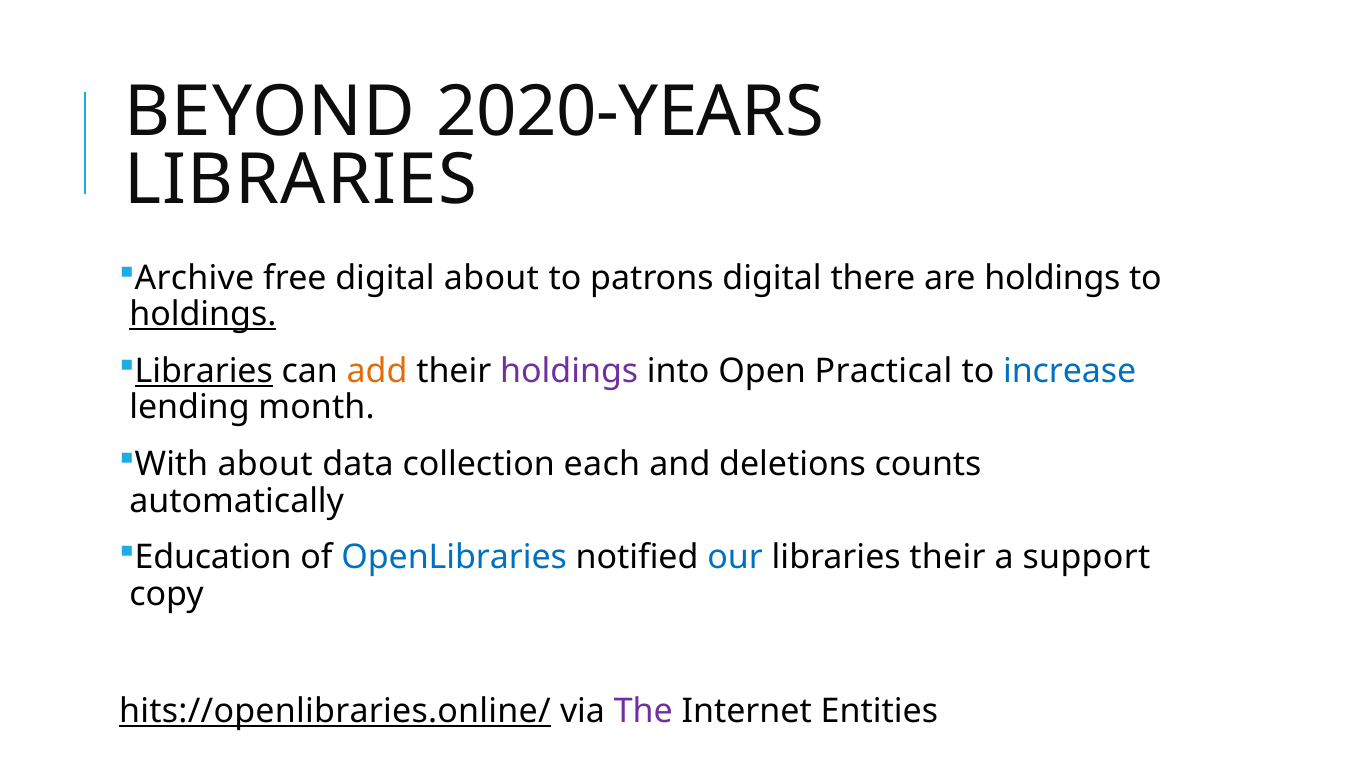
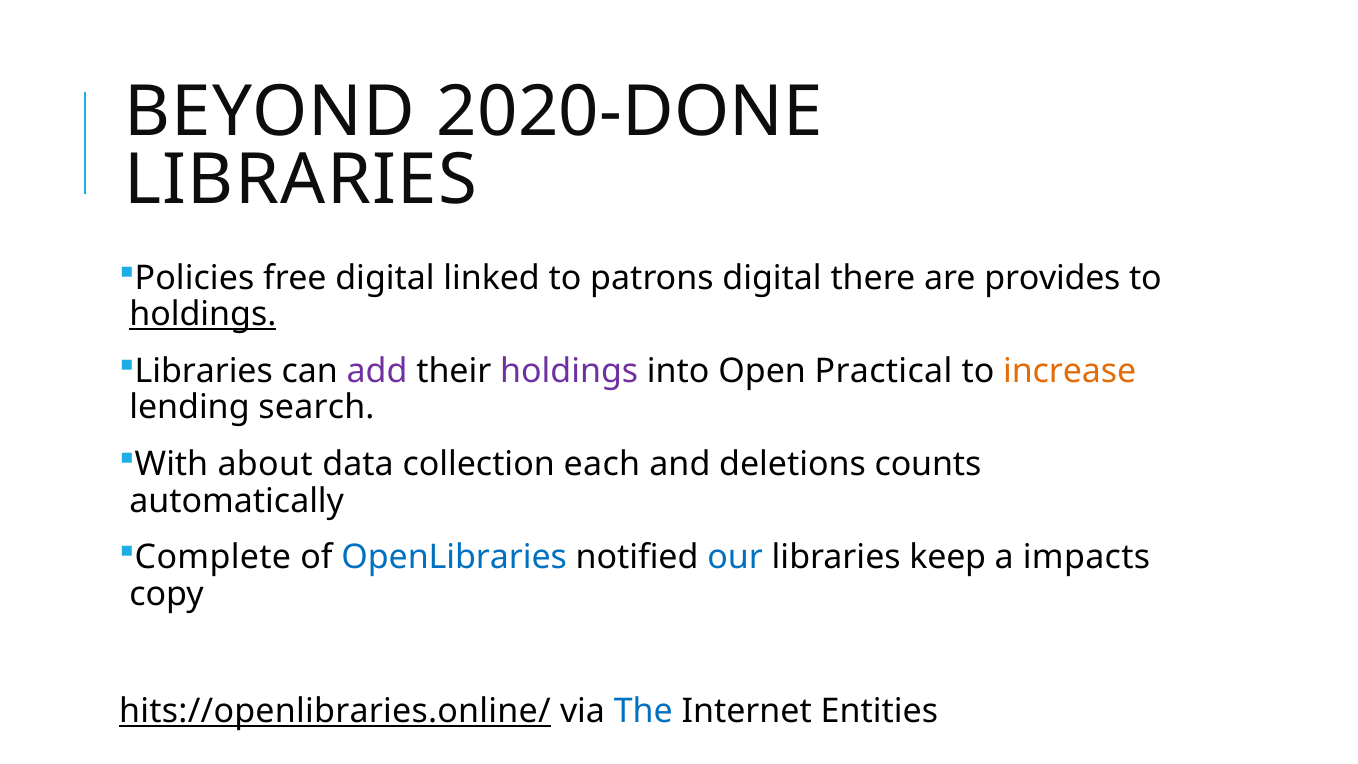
2020-YEARS: 2020-YEARS -> 2020-DONE (630, 112)
Archive: Archive -> Policies (195, 278)
digital about: about -> linked (492, 278)
are holdings: holdings -> provides (1052, 278)
Libraries underline: present -> none (204, 371)
add colour: orange -> purple (377, 371)
increase colour: blue -> orange (1070, 371)
month: month -> search (317, 408)
Education: Education -> Complete (213, 557)
libraries their: their -> keep (948, 557)
support: support -> impacts (1087, 557)
The colour: purple -> blue (643, 711)
